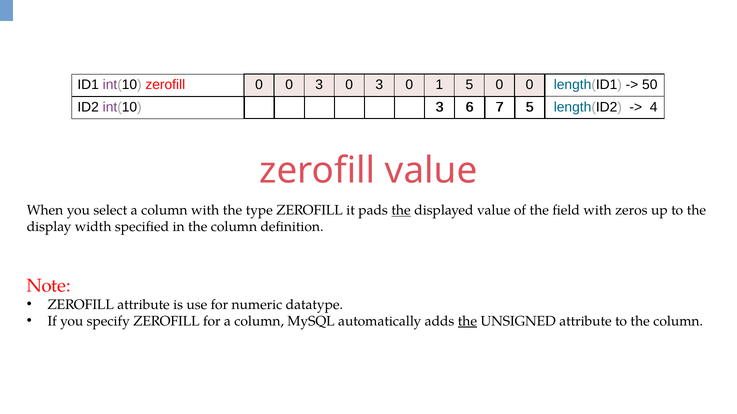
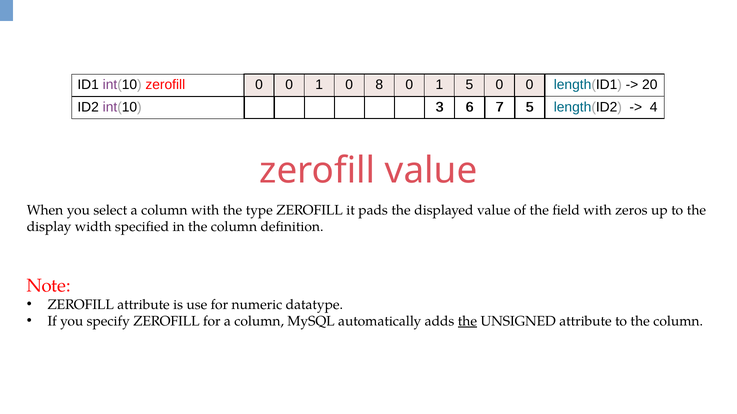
0 0 3: 3 -> 1 (319, 85)
3: 3 -> 8 (379, 85)
50: 50 -> 20 (650, 85)
the underline: present -> none (401, 211)
